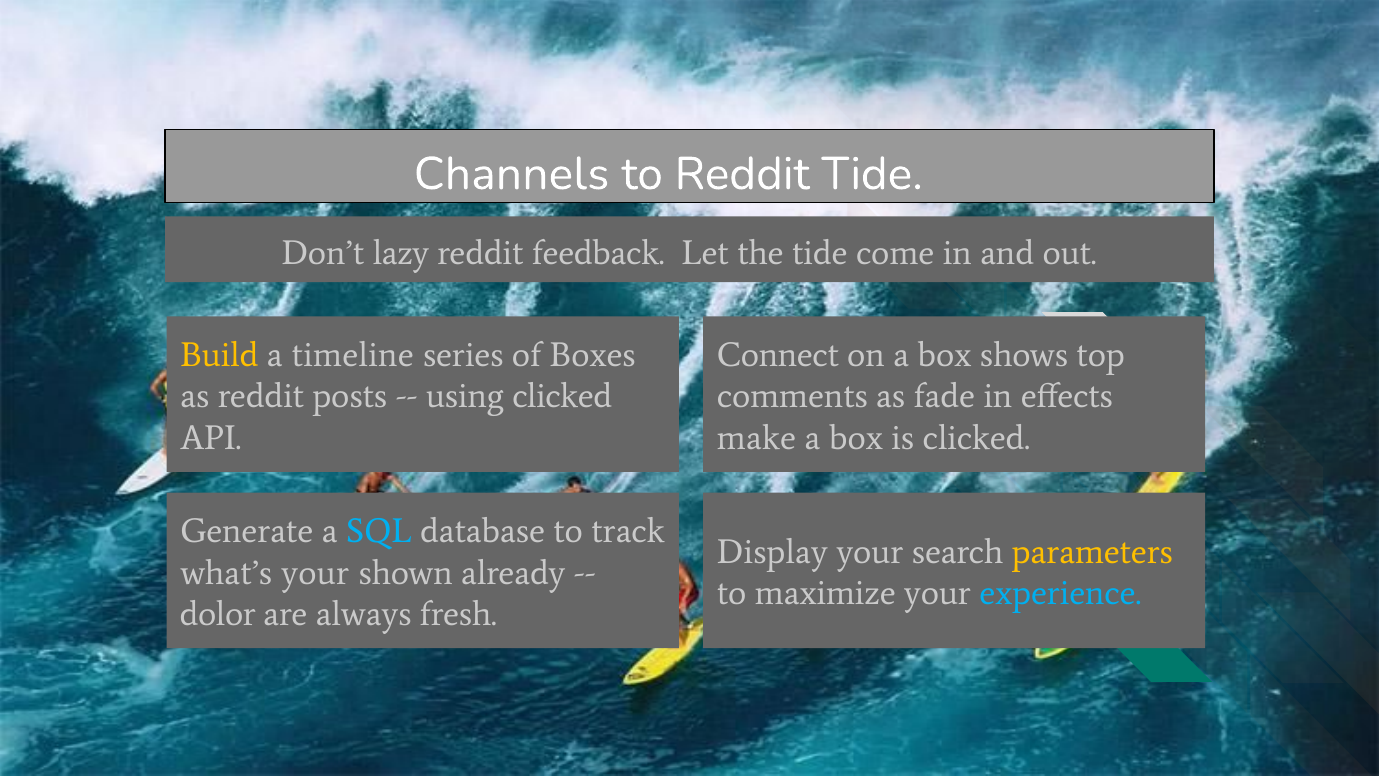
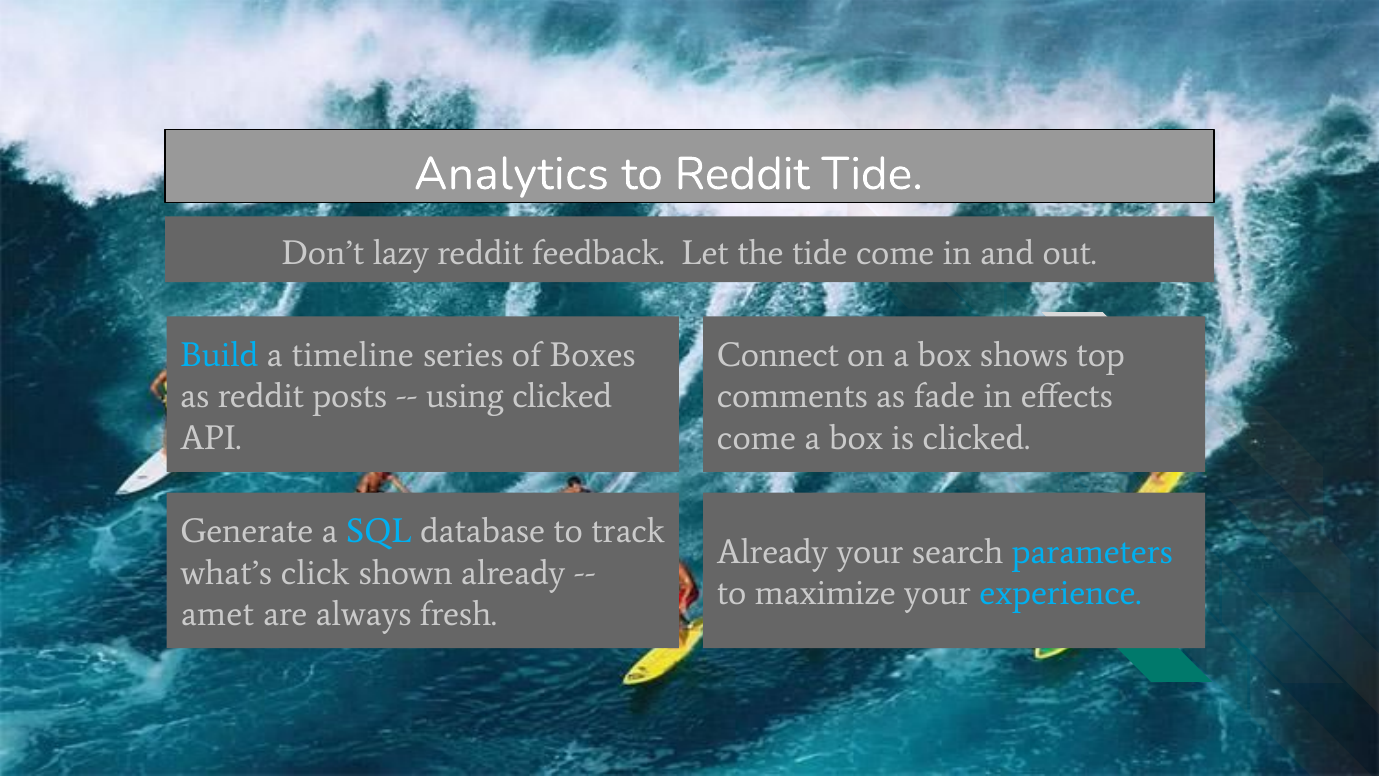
Channels: Channels -> Analytics (511, 174)
Build colour: yellow -> light blue (219, 355)
make: make -> come (756, 438)
Display: Display -> Already (773, 552)
parameters colour: yellow -> light blue (1092, 552)
what’s your: your -> click (315, 573)
dolor: dolor -> amet (217, 614)
